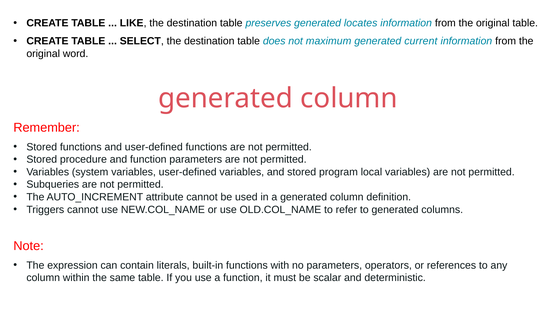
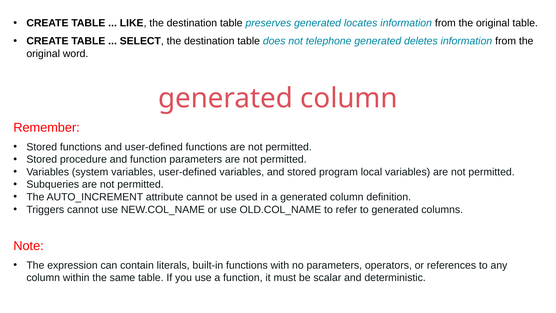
maximum: maximum -> telephone (329, 41)
current: current -> deletes (421, 41)
